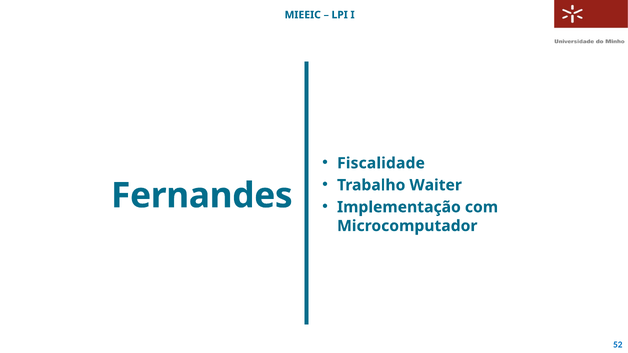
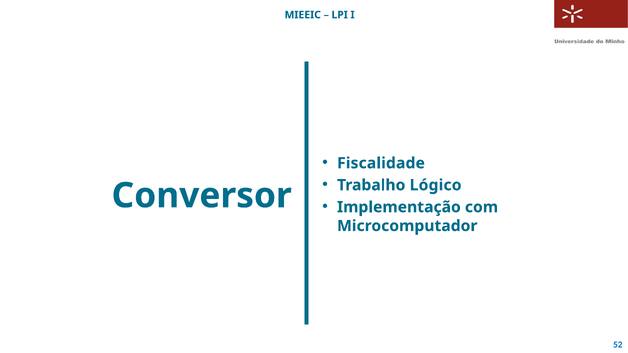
Waiter: Waiter -> Lógico (436, 185)
Fernandes: Fernandes -> Conversor (202, 196)
